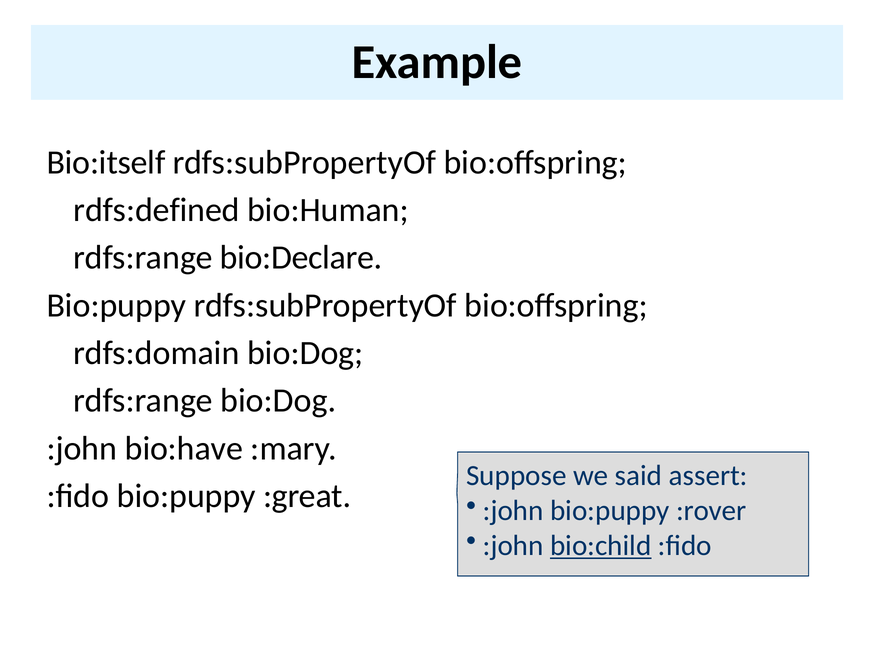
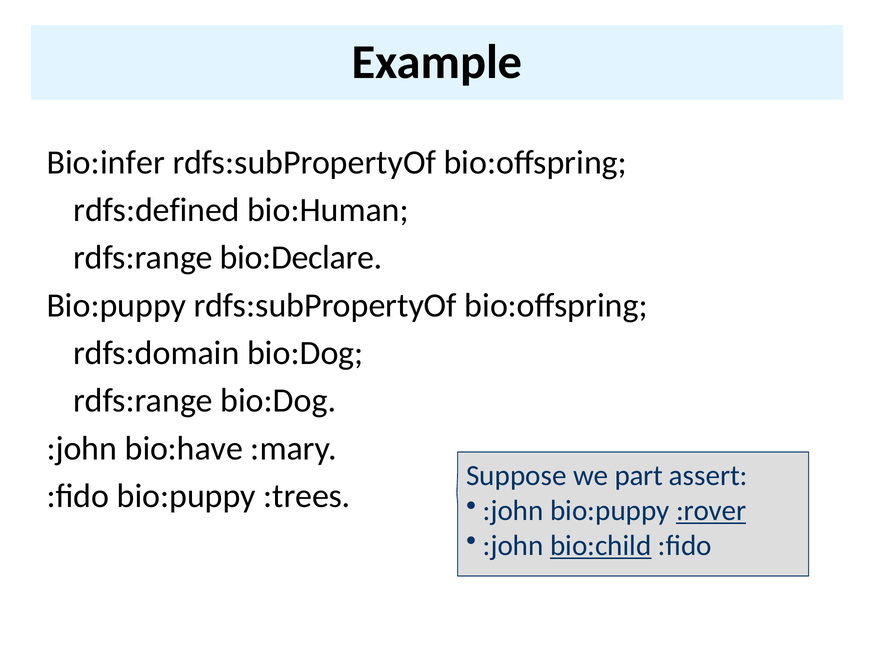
Bio:itself: Bio:itself -> Bio:infer (106, 162)
said: said -> part (639, 475)
:great: :great -> :trees (307, 496)
:rover underline: none -> present (711, 510)
